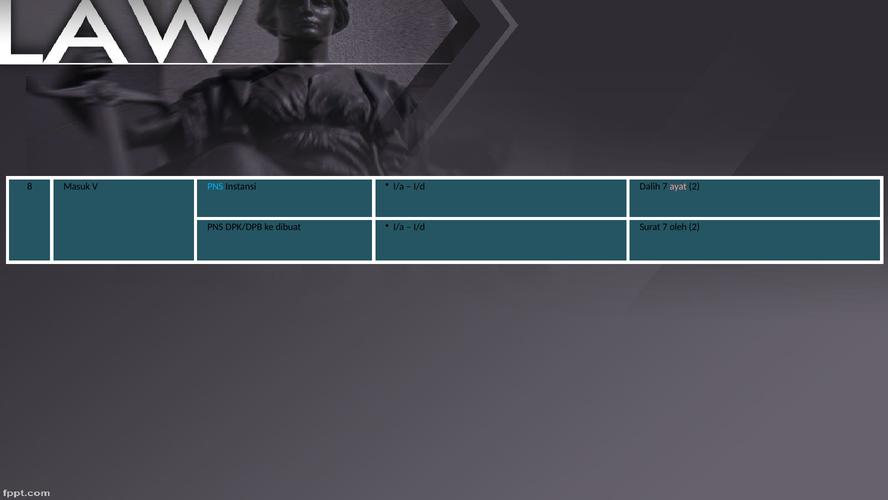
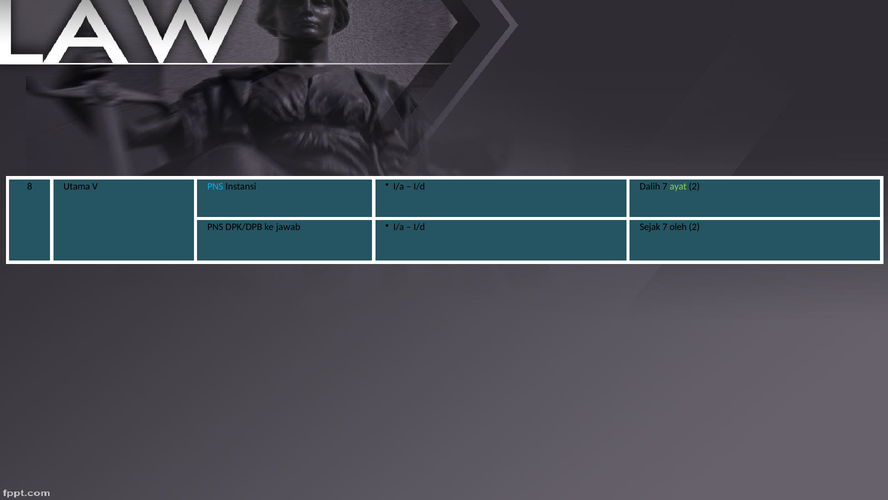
Masuk: Masuk -> Utama (77, 186)
ayat colour: pink -> light green (678, 186)
dibuat: dibuat -> jawab (288, 227)
Surat: Surat -> Sejak (650, 227)
